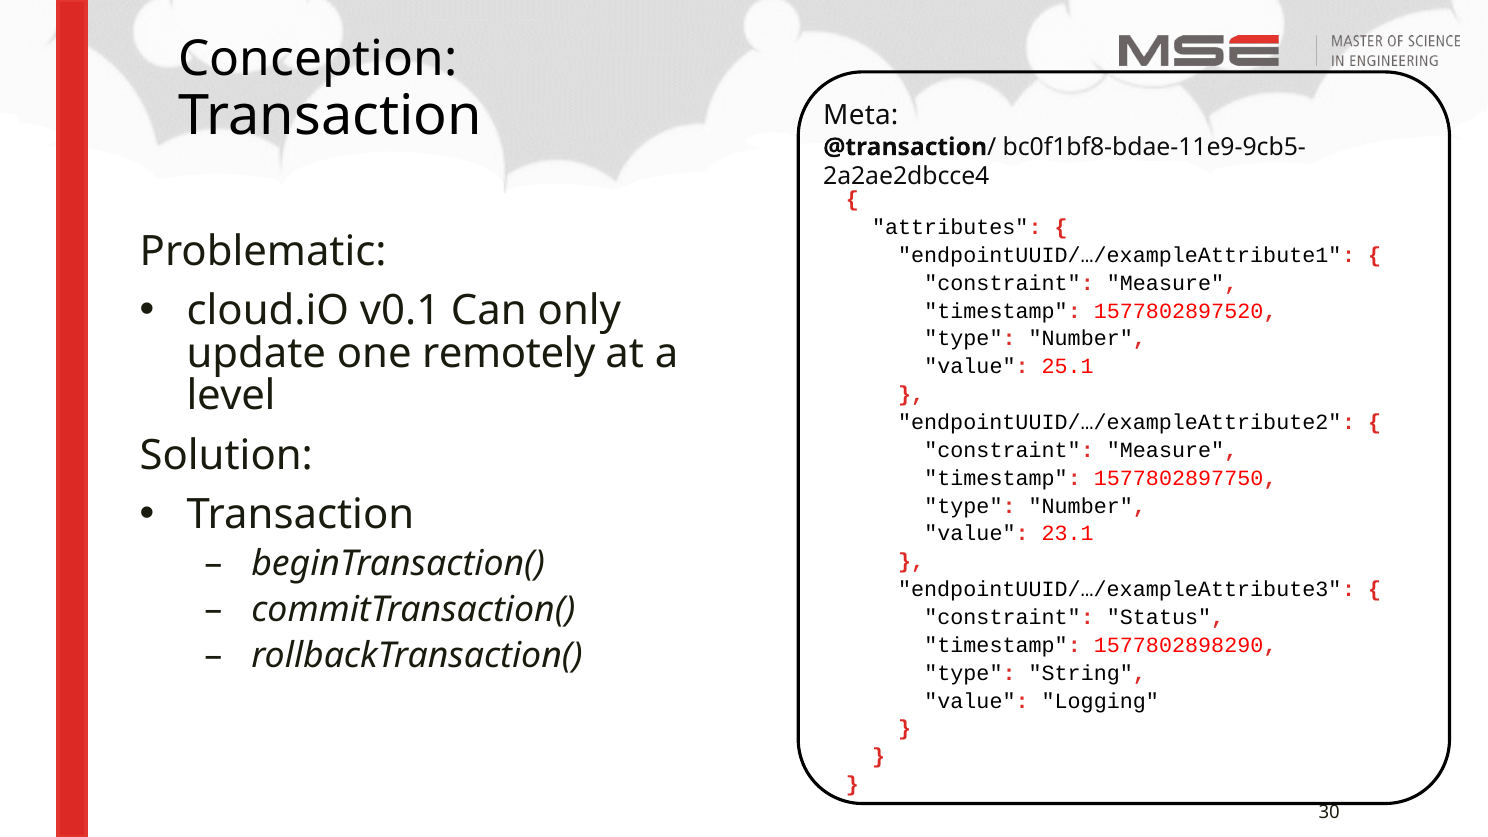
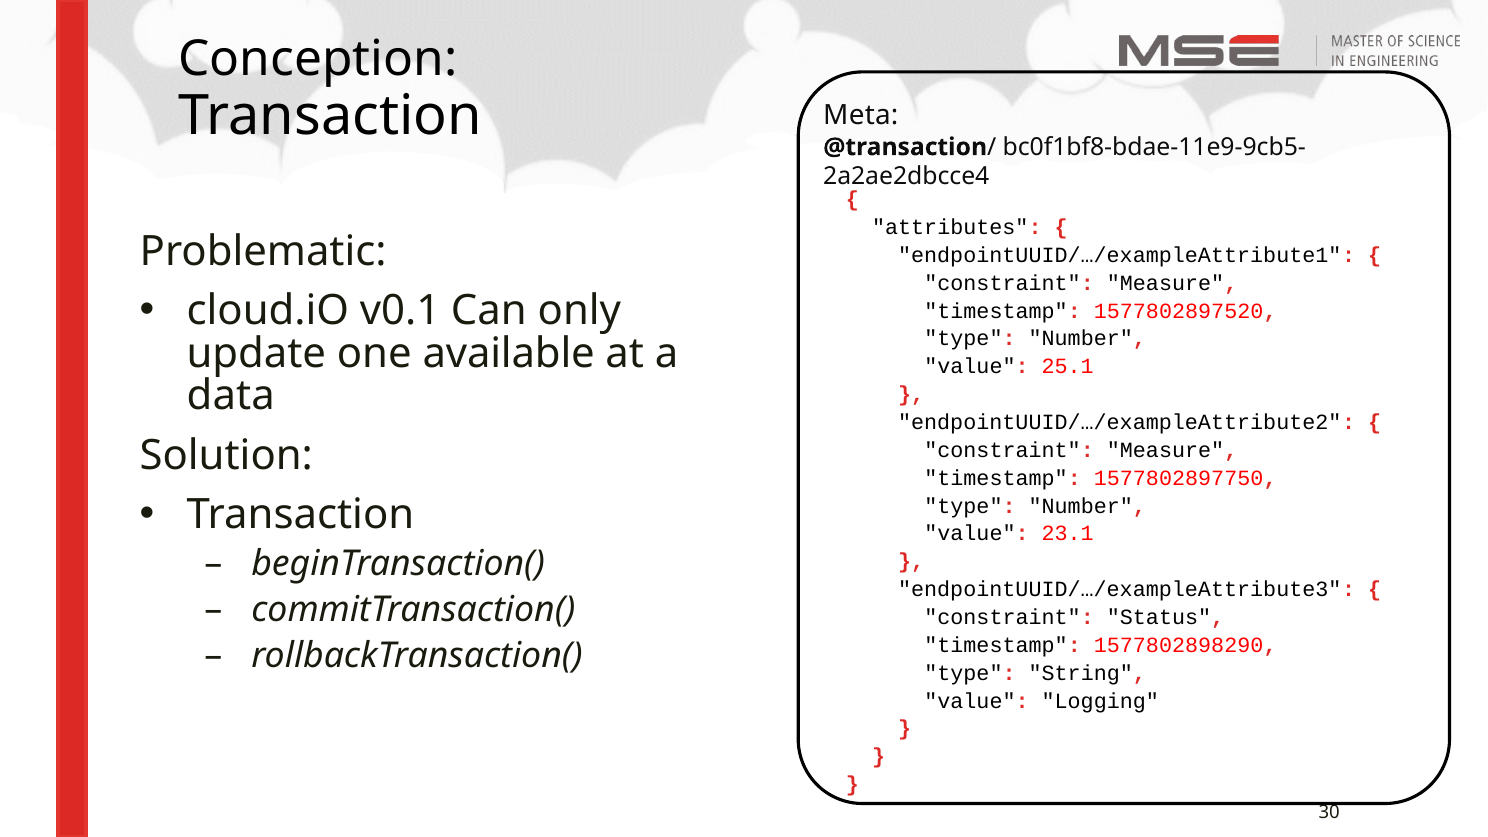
remotely: remotely -> available (509, 354)
level: level -> data (231, 396)
